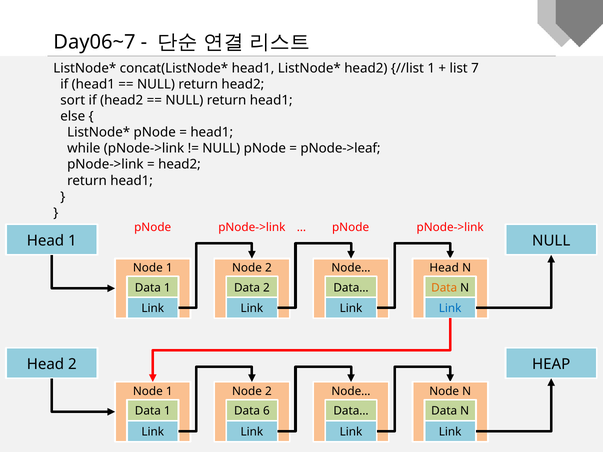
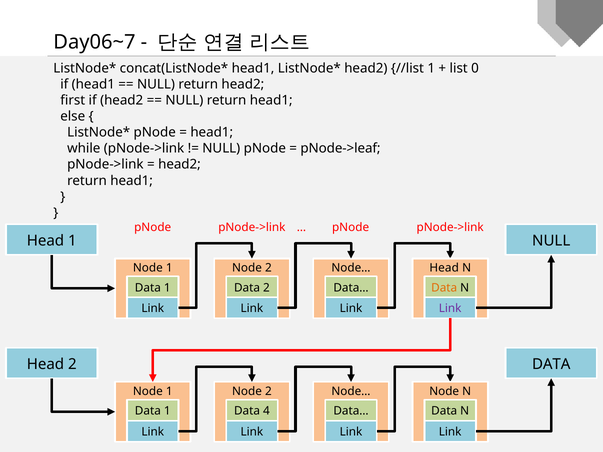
7: 7 -> 0 (475, 68)
sort: sort -> first (73, 100)
Link colour: blue -> purple (450, 309)
HEAP: HEAP -> DATA (551, 364)
6: 6 -> 4 (266, 411)
